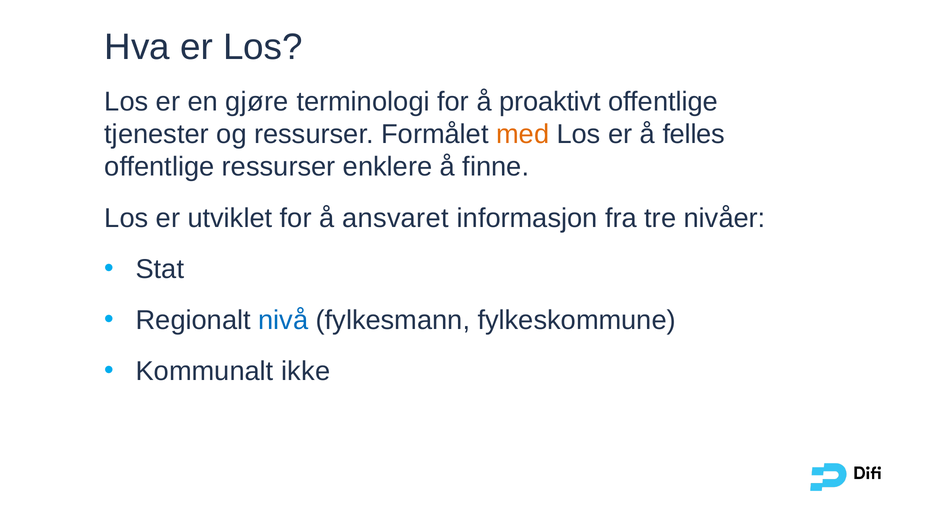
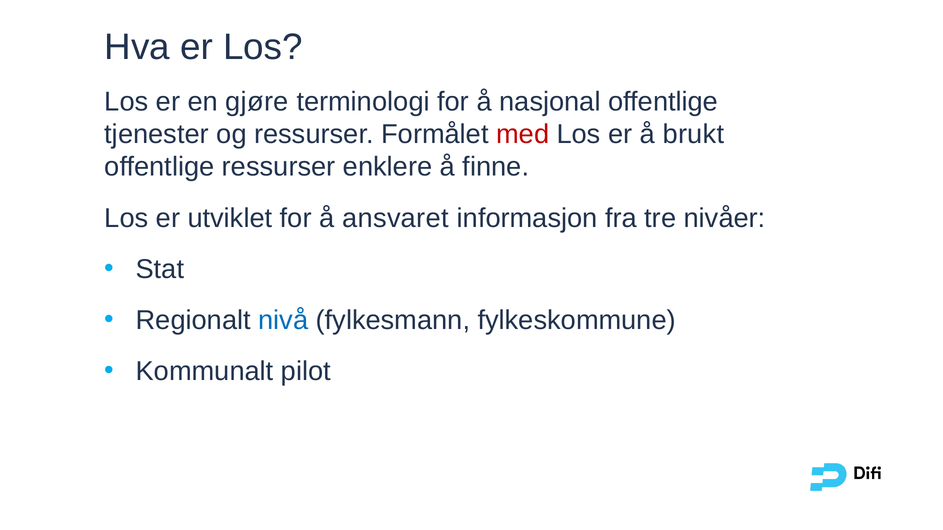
proaktivt: proaktivt -> nasjonal (550, 102)
med colour: orange -> red (523, 134)
felles: felles -> brukt (693, 134)
ikke: ikke -> pilot (306, 372)
